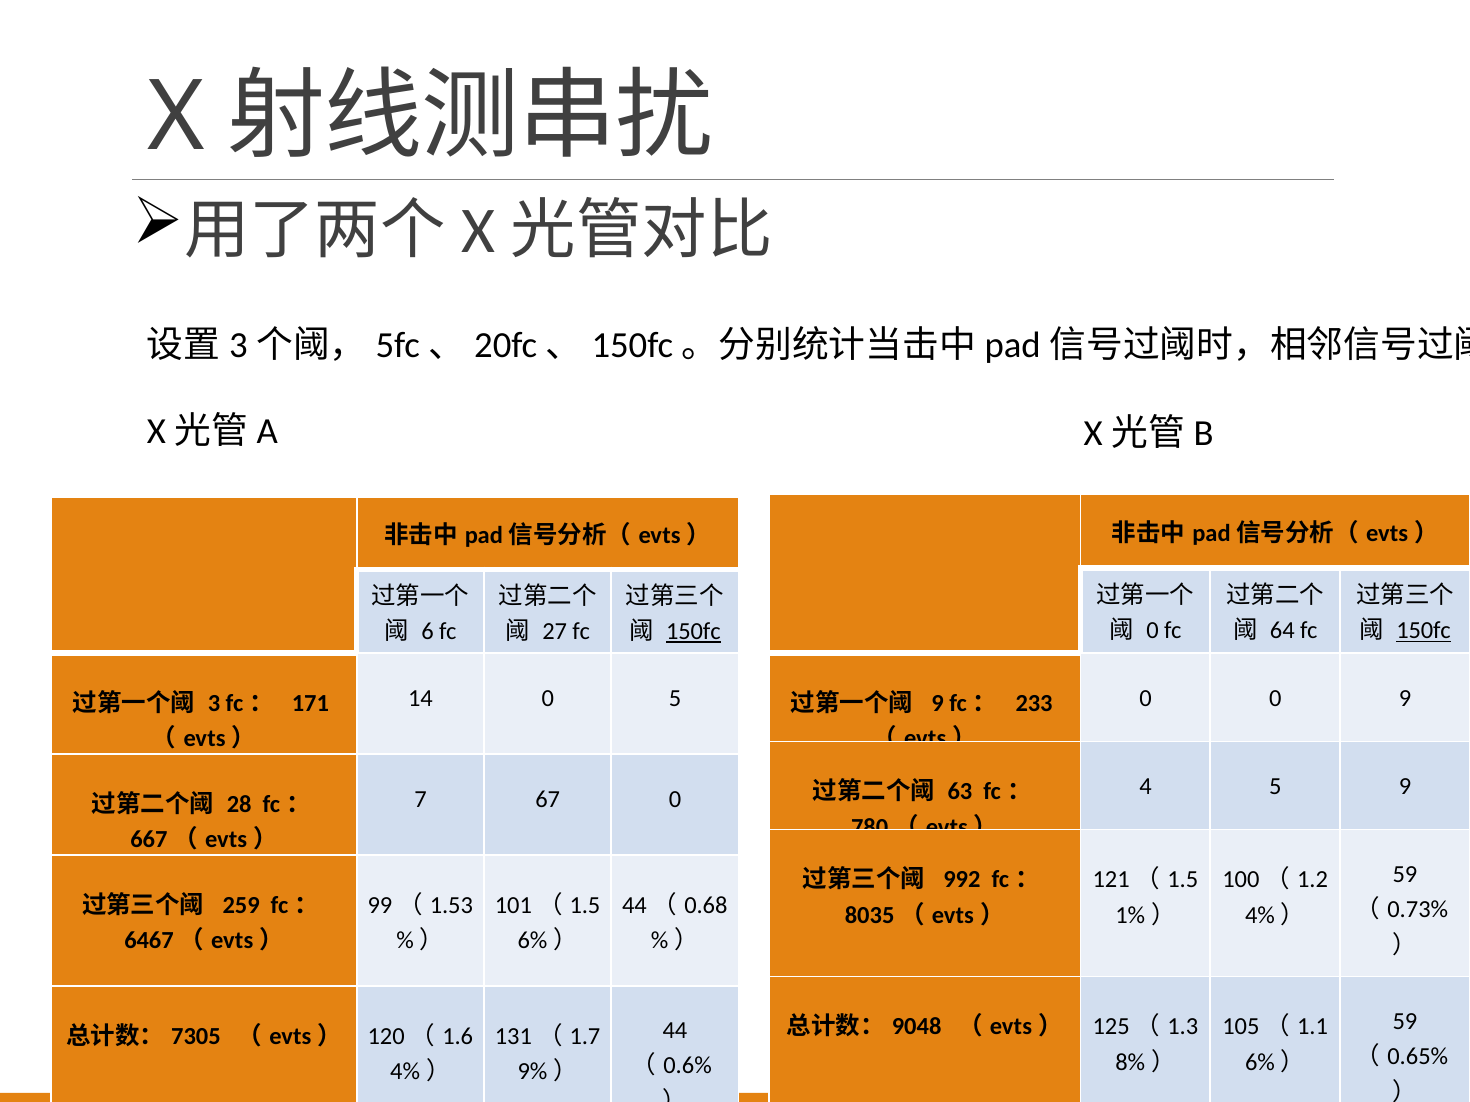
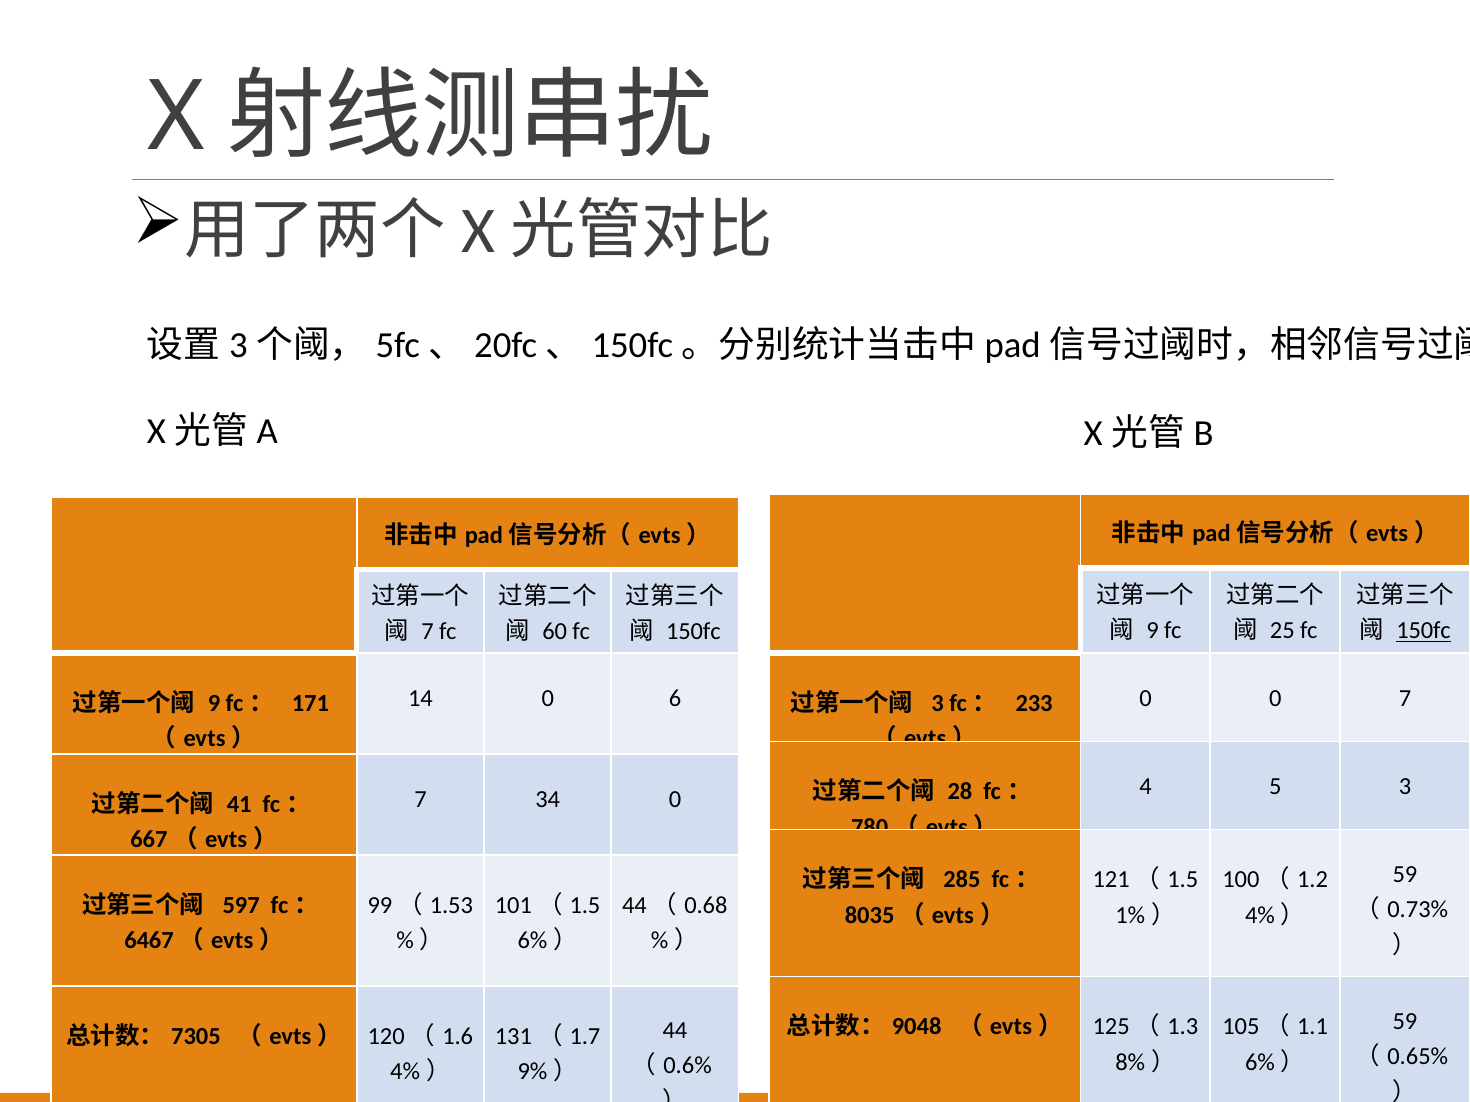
0: 0 -> 9 (1153, 631)
64: 64 -> 25 (1282, 631)
6: 6 -> 7 (428, 632)
27: 27 -> 60 (555, 632)
150fc underline: present -> none (693, 632)
0 5: 5 -> 6 (675, 699)
0 9: 9 -> 7 (1405, 699)
3: 3 -> 9 (214, 704)
9: 9 -> 3 (938, 704)
5 9: 9 -> 3 (1405, 787)
63: 63 -> 28 (960, 792)
67: 67 -> 34 (548, 799)
28: 28 -> 41 (239, 805)
992: 992 -> 285 (962, 880)
259: 259 -> 597 (241, 906)
